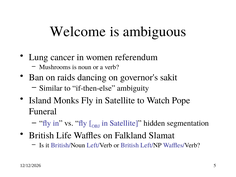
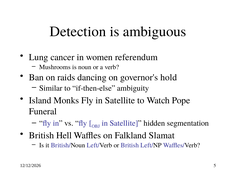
Welcome: Welcome -> Detection (78, 31)
sakit: sakit -> hold (169, 77)
Life: Life -> Hell (64, 135)
